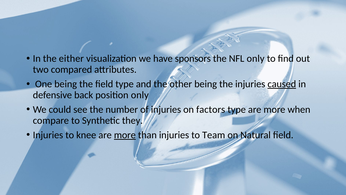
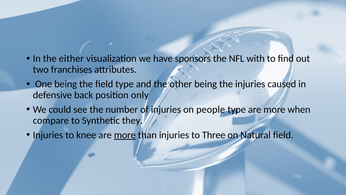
NFL only: only -> with (256, 58)
compared: compared -> franchises (71, 69)
caused underline: present -> none (282, 84)
factors: factors -> people (211, 109)
Team: Team -> Three (214, 135)
